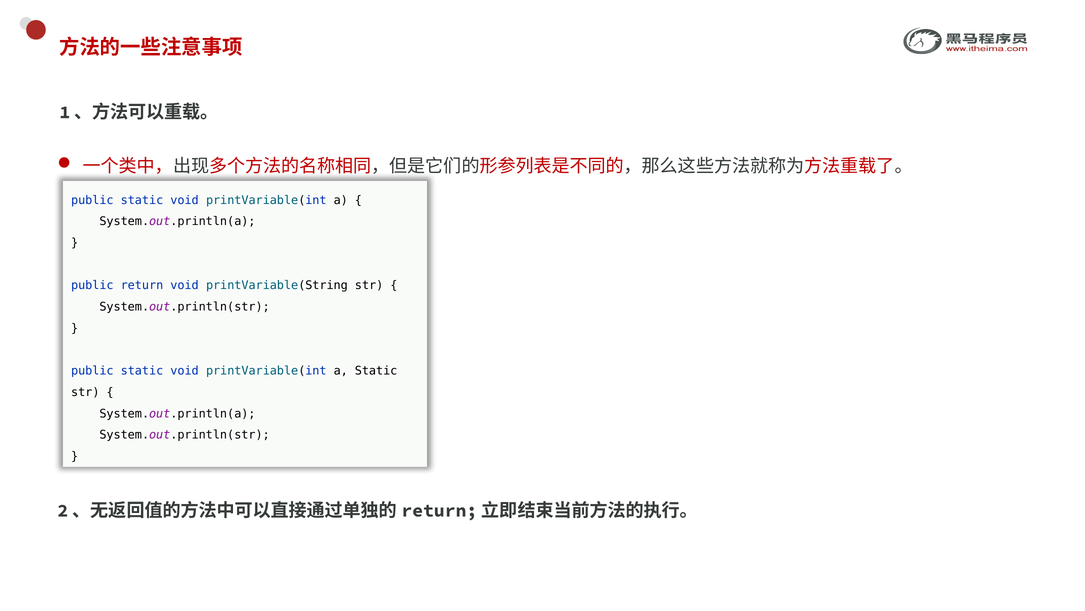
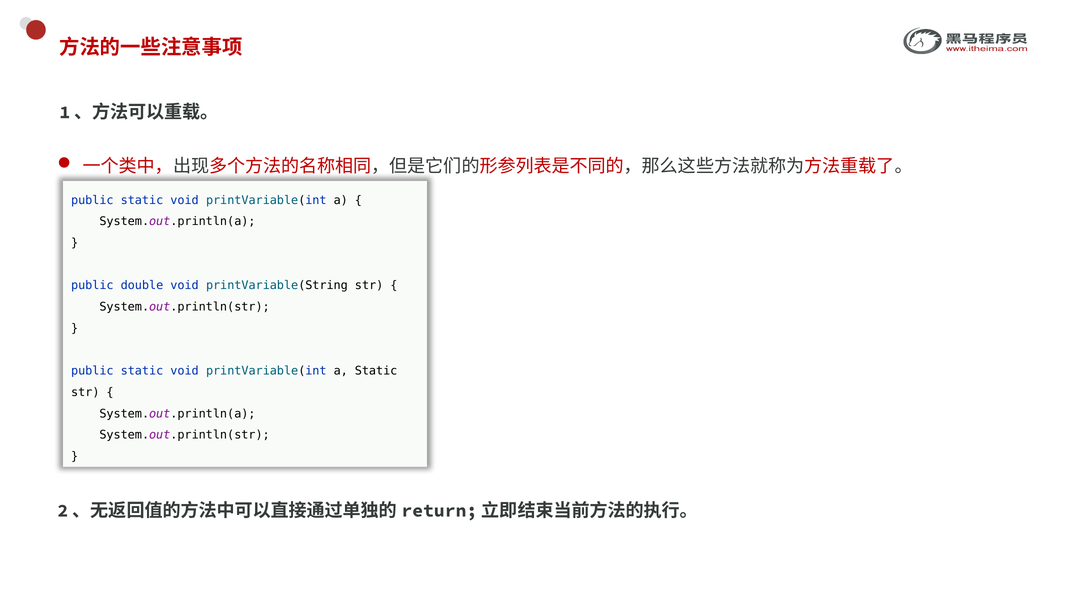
public return: return -> double (142, 285)
